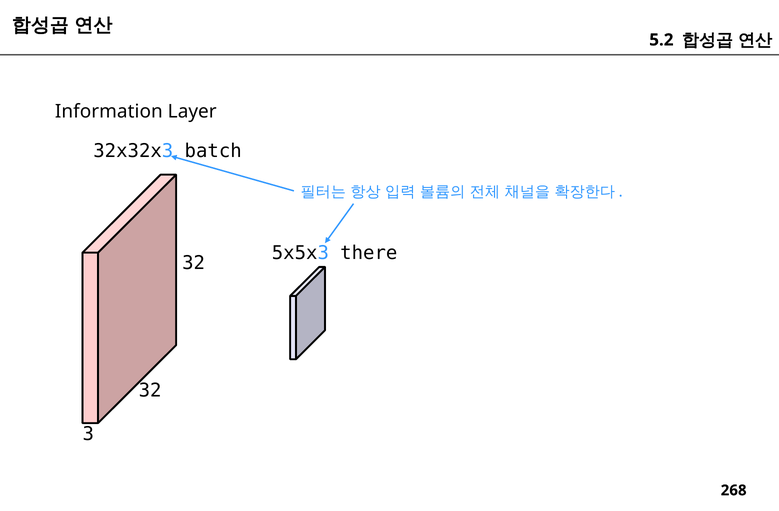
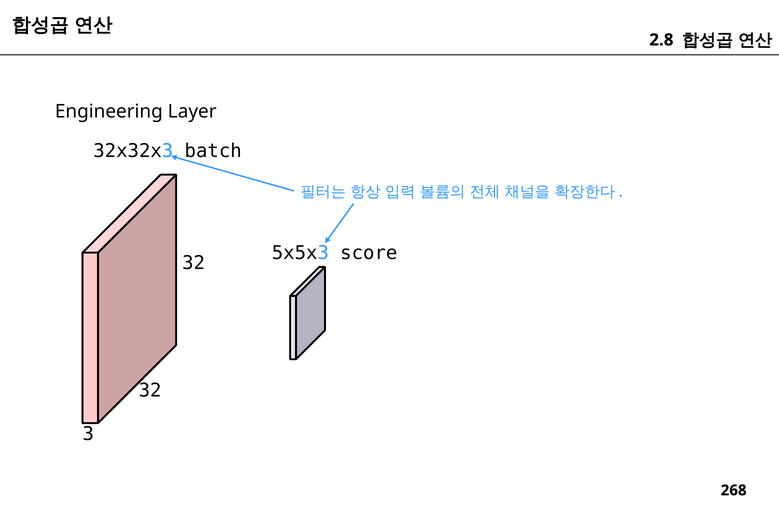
5.2: 5.2 -> 2.8 (661, 40)
Information: Information -> Engineering (109, 112)
there: there -> score (369, 253)
